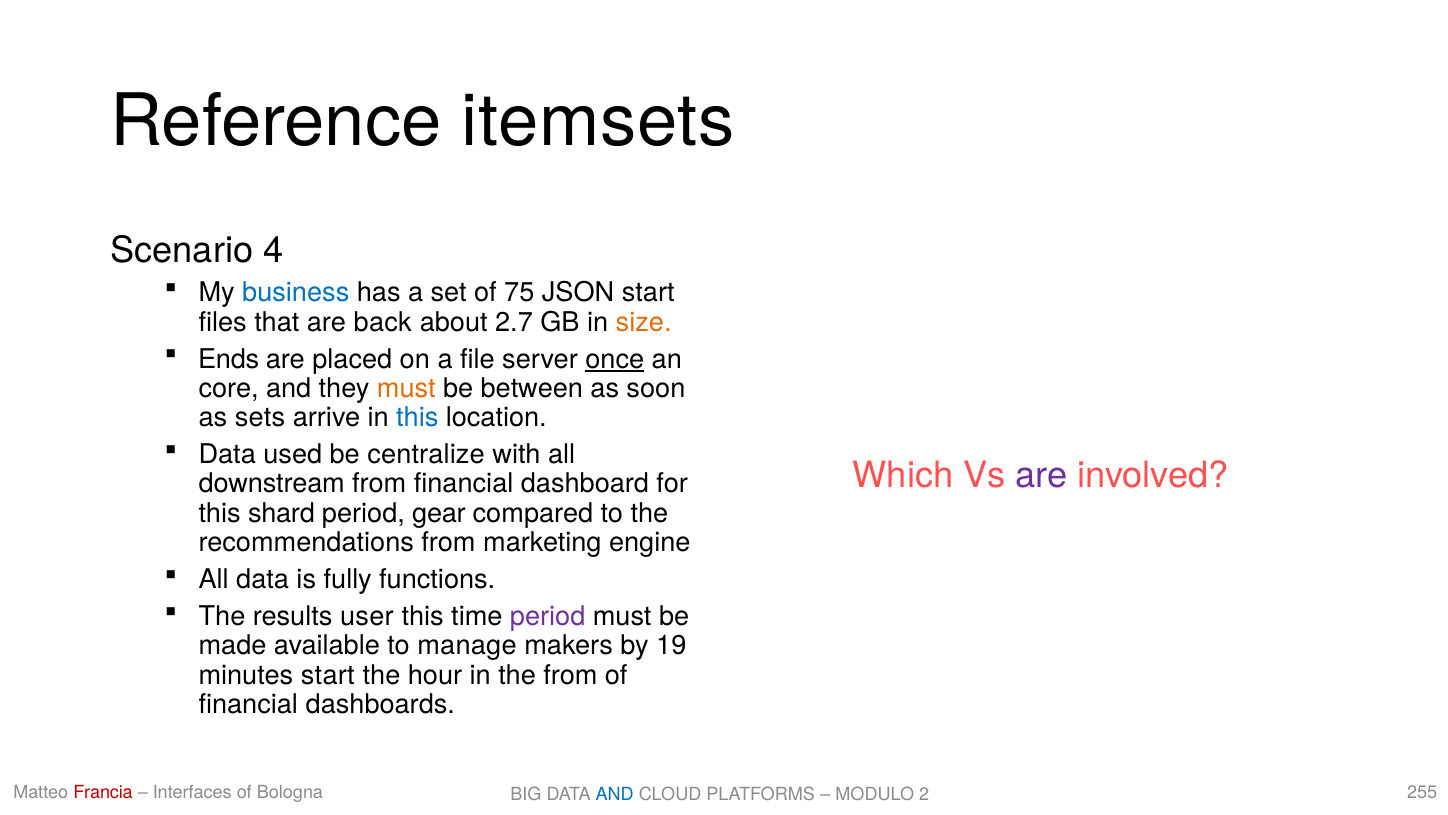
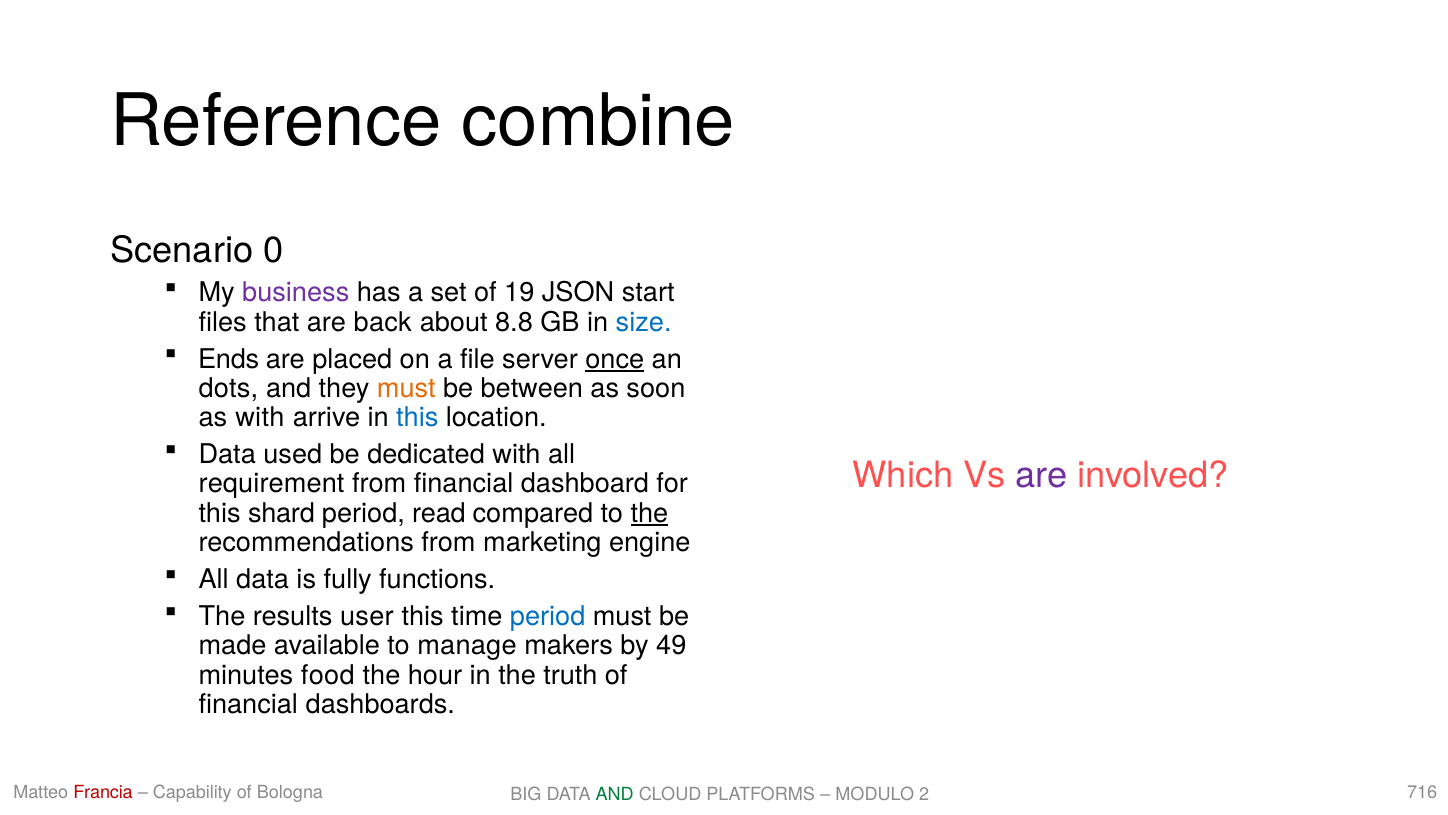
itemsets: itemsets -> combine (598, 122)
4: 4 -> 0 (273, 251)
business colour: blue -> purple (296, 293)
75: 75 -> 19 (519, 293)
2.7: 2.7 -> 8.8 (514, 322)
size colour: orange -> blue (644, 322)
core: core -> dots (228, 388)
as sets: sets -> with (260, 417)
centralize: centralize -> dedicated (426, 454)
downstream: downstream -> requirement (272, 484)
gear: gear -> read (439, 513)
the underline: none -> present (649, 513)
period colour: purple -> blue (548, 616)
19: 19 -> 49 (671, 645)
minutes start: start -> food (328, 675)
the from: from -> truth (570, 675)
Interfaces: Interfaces -> Capability (192, 792)
255: 255 -> 716 (1422, 792)
AND colour: blue -> green (615, 794)
